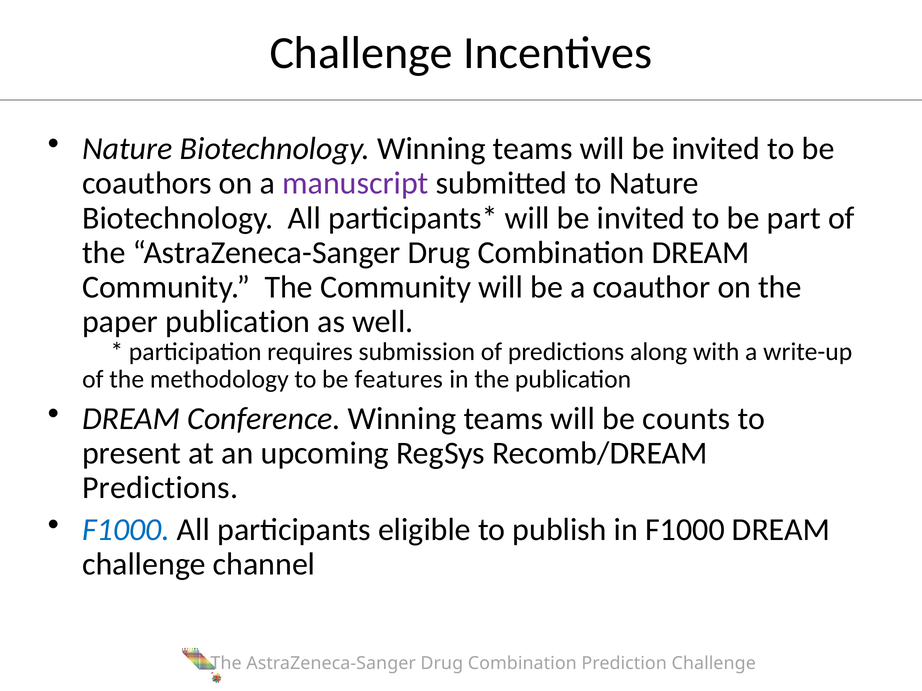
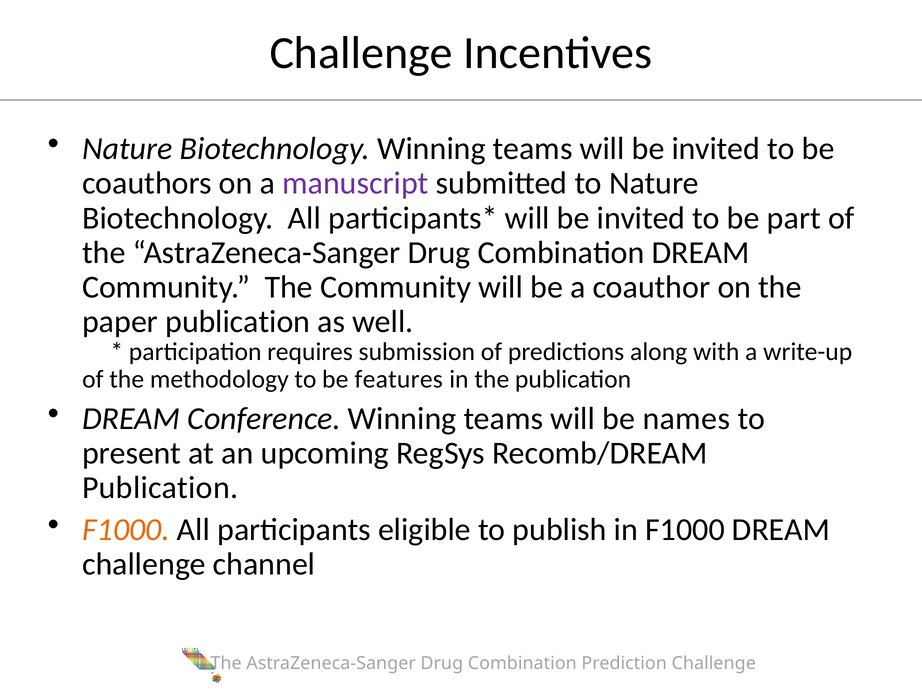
counts: counts -> names (686, 419)
Predictions: Predictions -> Publication (160, 488)
F1000 colour: blue -> orange (126, 530)
